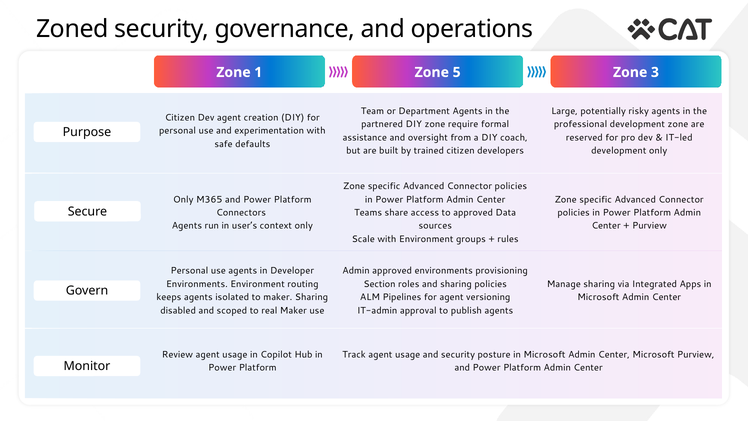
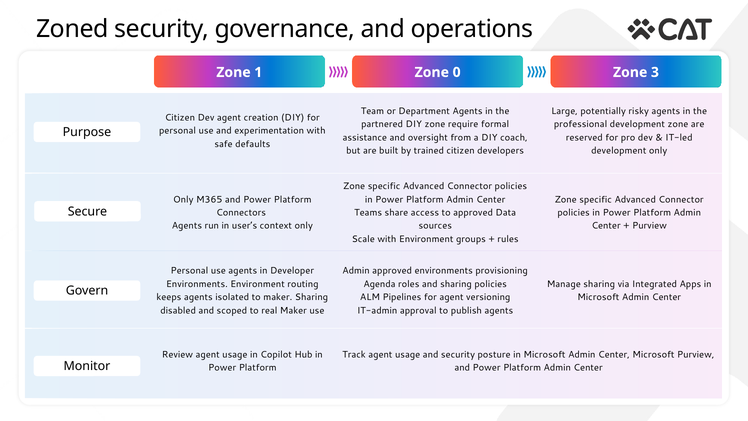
5: 5 -> 0 (457, 72)
Section: Section -> Agenda (379, 284)
